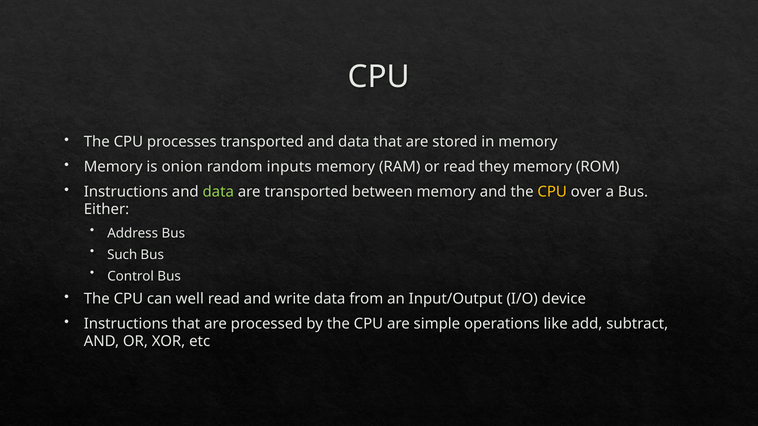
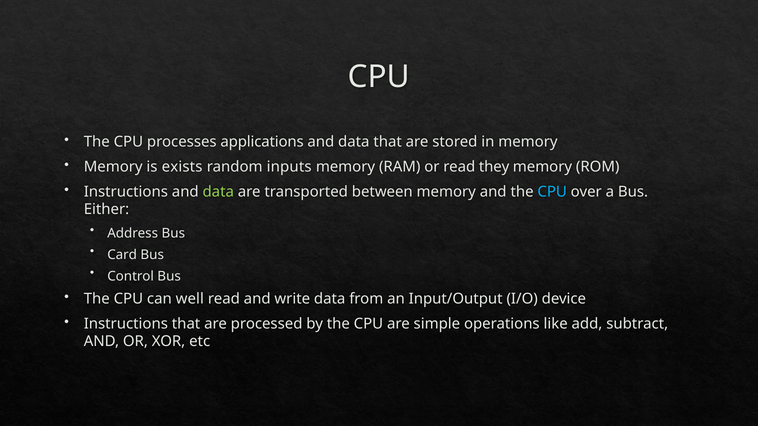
processes transported: transported -> applications (262, 142)
onion: onion -> exists (182, 167)
CPU colour: yellow -> light blue (552, 192)
Such: Such -> Card (122, 255)
